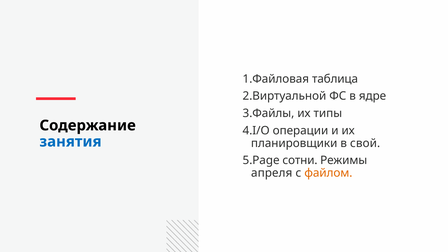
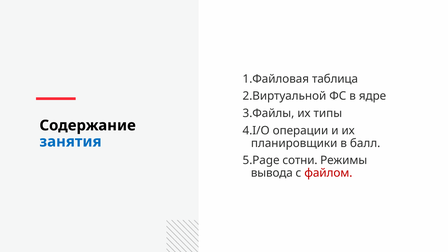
свой: свой -> балл (365, 143)
апреля: апреля -> вывода (272, 173)
файлом colour: orange -> red (328, 173)
